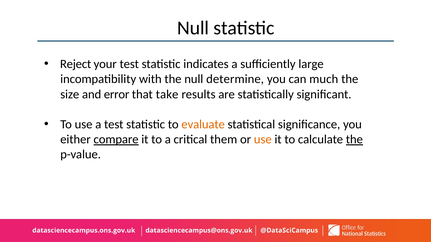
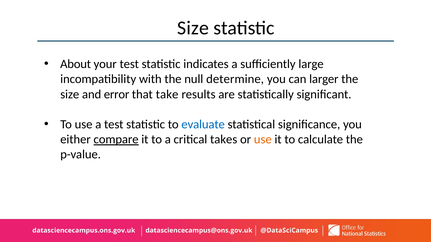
Null: Null -> Size (193, 28)
Reject: Reject -> About (76, 64)
much: much -> larger (324, 79)
evaluate colour: orange -> blue (203, 125)
them: them -> takes (224, 140)
the underline: present -> none (354, 140)
